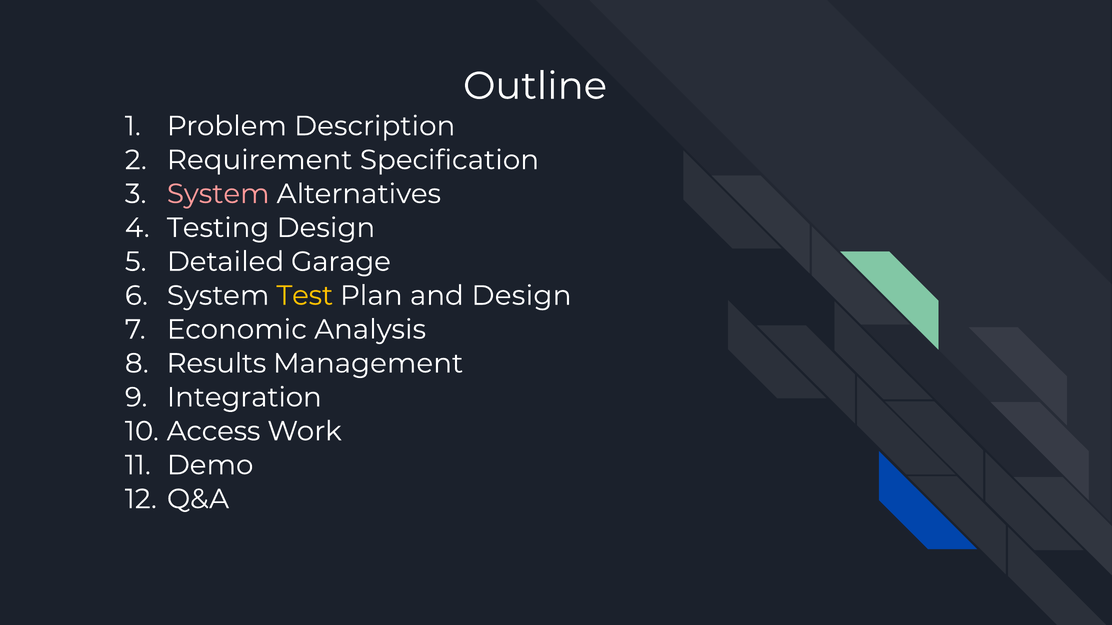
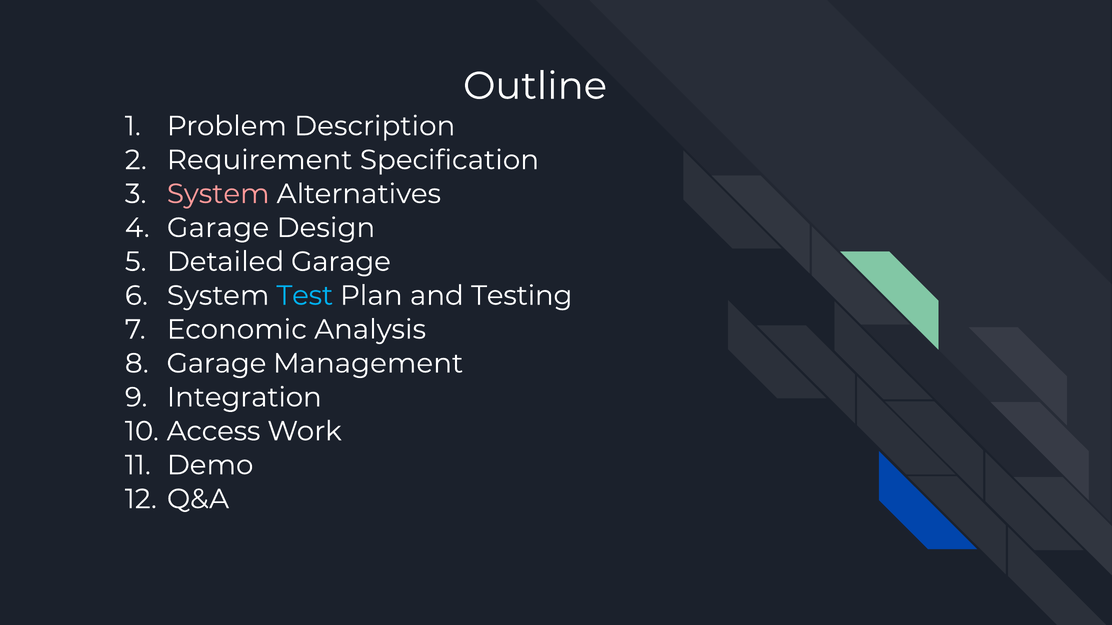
Testing: Testing -> Garage (218, 228)
Test colour: yellow -> light blue (305, 296)
and Design: Design -> Testing (522, 296)
Results: Results -> Garage (216, 364)
